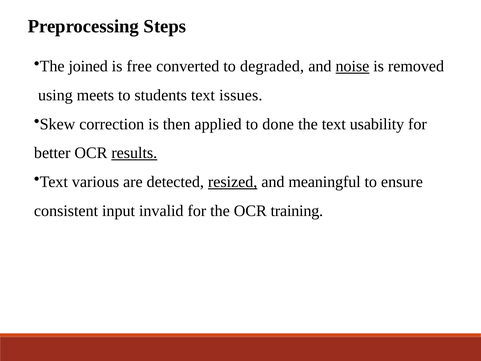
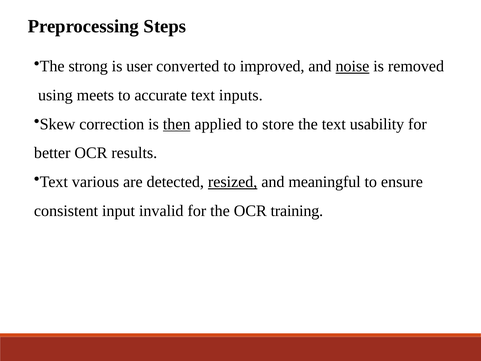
joined: joined -> strong (88, 66)
free: free -> user (139, 66)
degraded: degraded -> improved (272, 66)
students: students -> accurate (161, 95)
issues: issues -> inputs (241, 95)
then underline: none -> present (177, 124)
done: done -> store (278, 124)
results underline: present -> none (134, 153)
